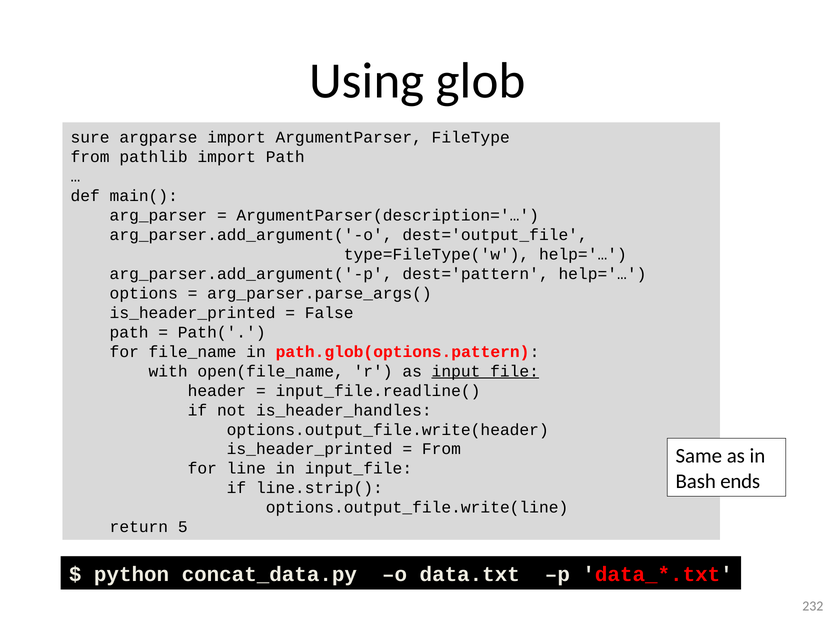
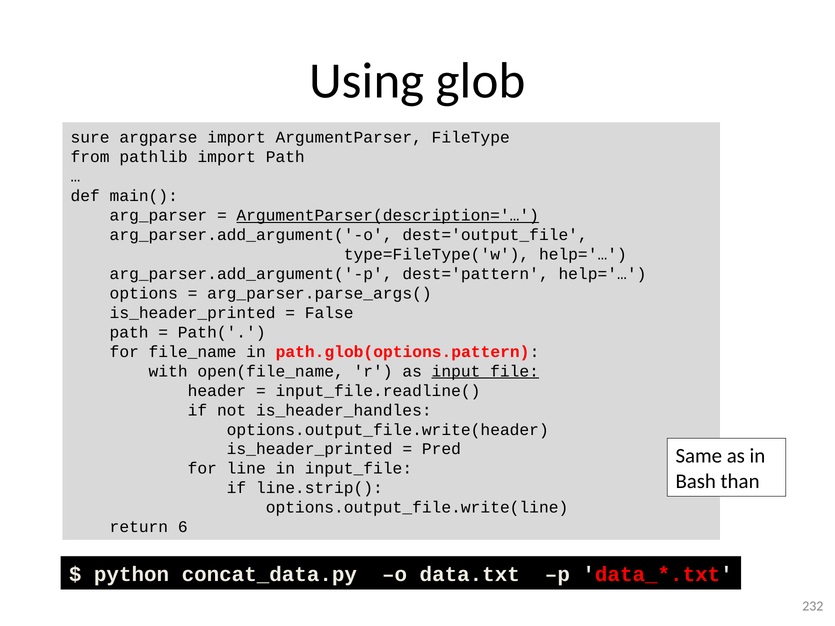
ArgumentParser(description='… underline: none -> present (388, 215)
From: From -> Pred (441, 449)
ends: ends -> than (740, 481)
5: 5 -> 6 (183, 527)
